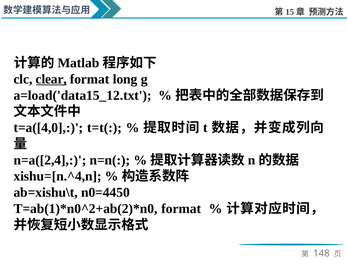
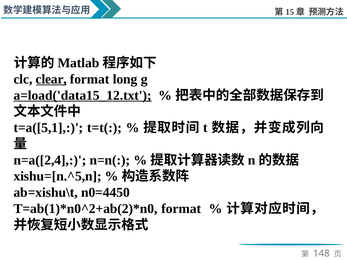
a=load('data15_12.txt underline: none -> present (83, 95)
t=a([4,0: t=a([4,0 -> t=a([5,1 (48, 128)
xishu=[n.^4,n: xishu=[n.^4,n -> xishu=[n.^5,n (58, 176)
